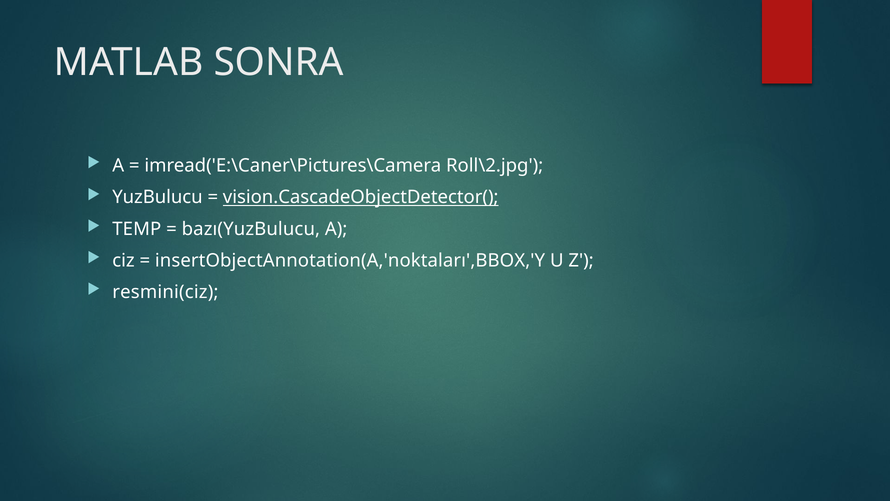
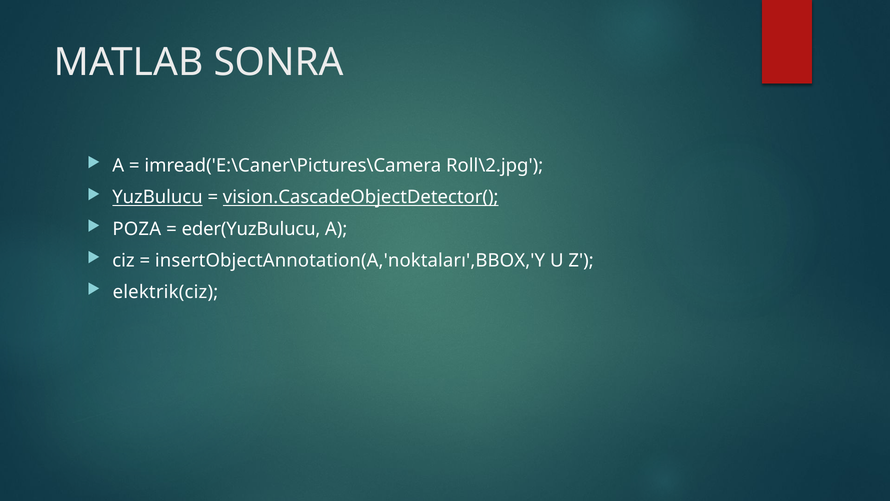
YuzBulucu underline: none -> present (157, 197)
TEMP: TEMP -> POZA (137, 229)
bazı(YuzBulucu: bazı(YuzBulucu -> eder(YuzBulucu (251, 229)
resmini(ciz: resmini(ciz -> elektrik(ciz (165, 292)
